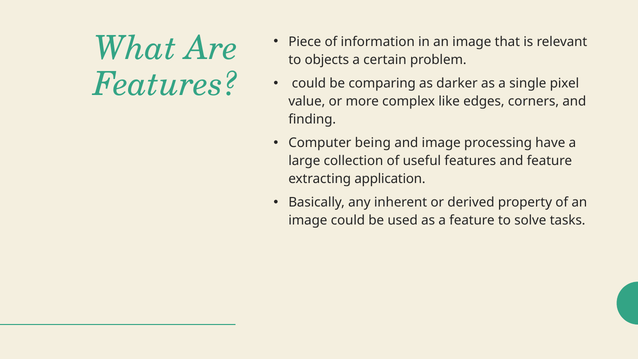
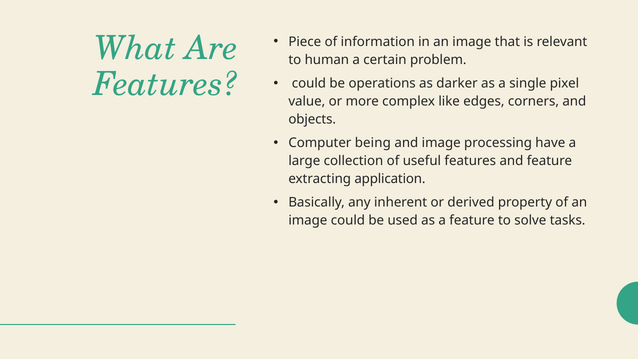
objects: objects -> human (327, 60)
comparing: comparing -> operations (382, 84)
finding: finding -> objects (312, 119)
